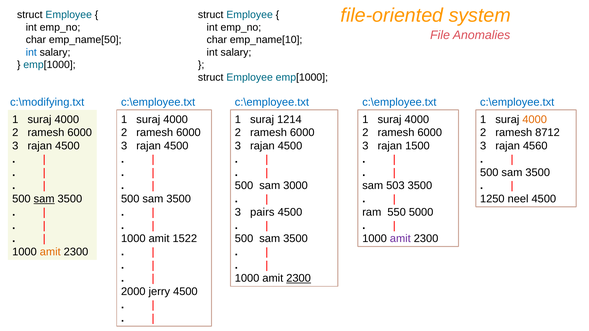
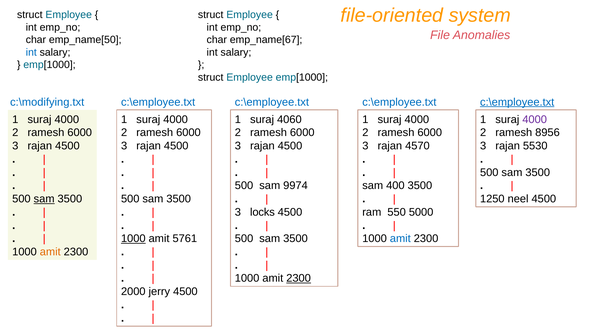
emp_name[10: emp_name[10 -> emp_name[67 (266, 40)
c:\employee.txt underline: none -> present (517, 102)
1214: 1214 -> 4060 (289, 120)
4000 colour: orange -> purple (535, 120)
8712: 8712 -> 8956 (548, 133)
1500: 1500 -> 4570 (417, 146)
4560: 4560 -> 5530 (535, 146)
3000: 3000 -> 9974 (295, 186)
503: 503 -> 400 (395, 186)
pairs: pairs -> locks (262, 212)
1000 underline: none -> present (133, 239)
1522: 1522 -> 5761 (185, 239)
amit colour: purple -> blue (400, 239)
